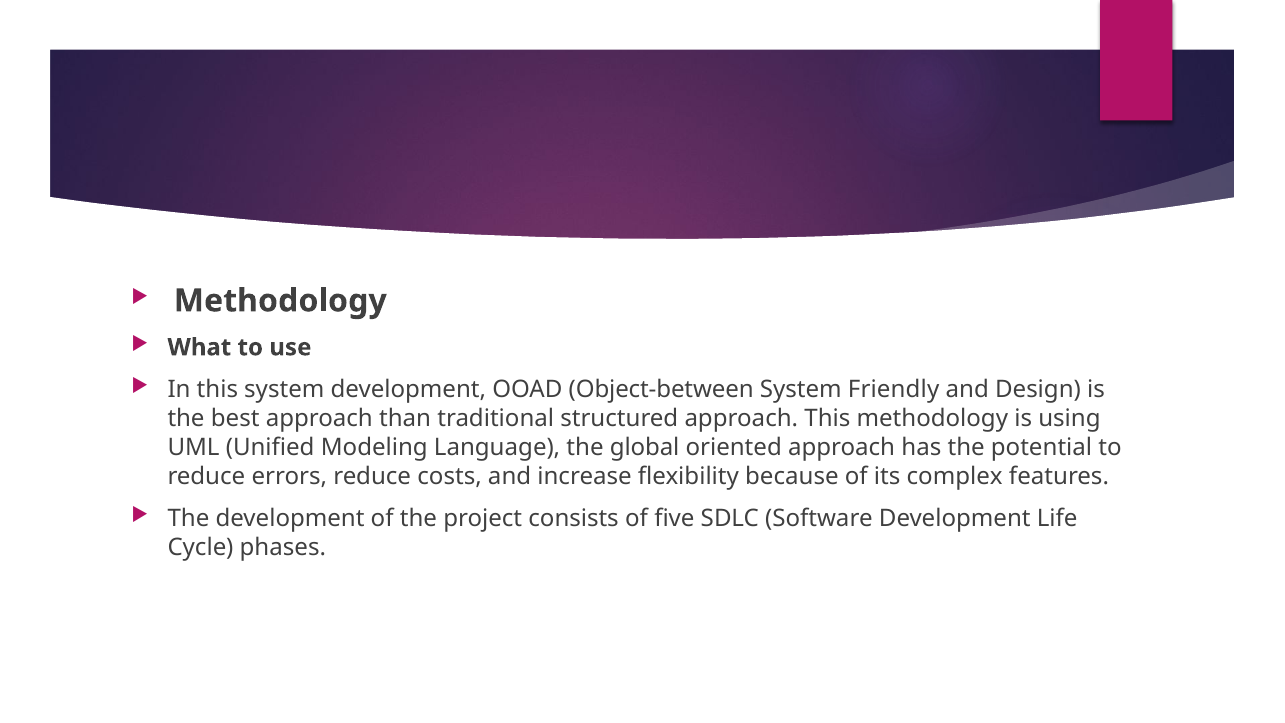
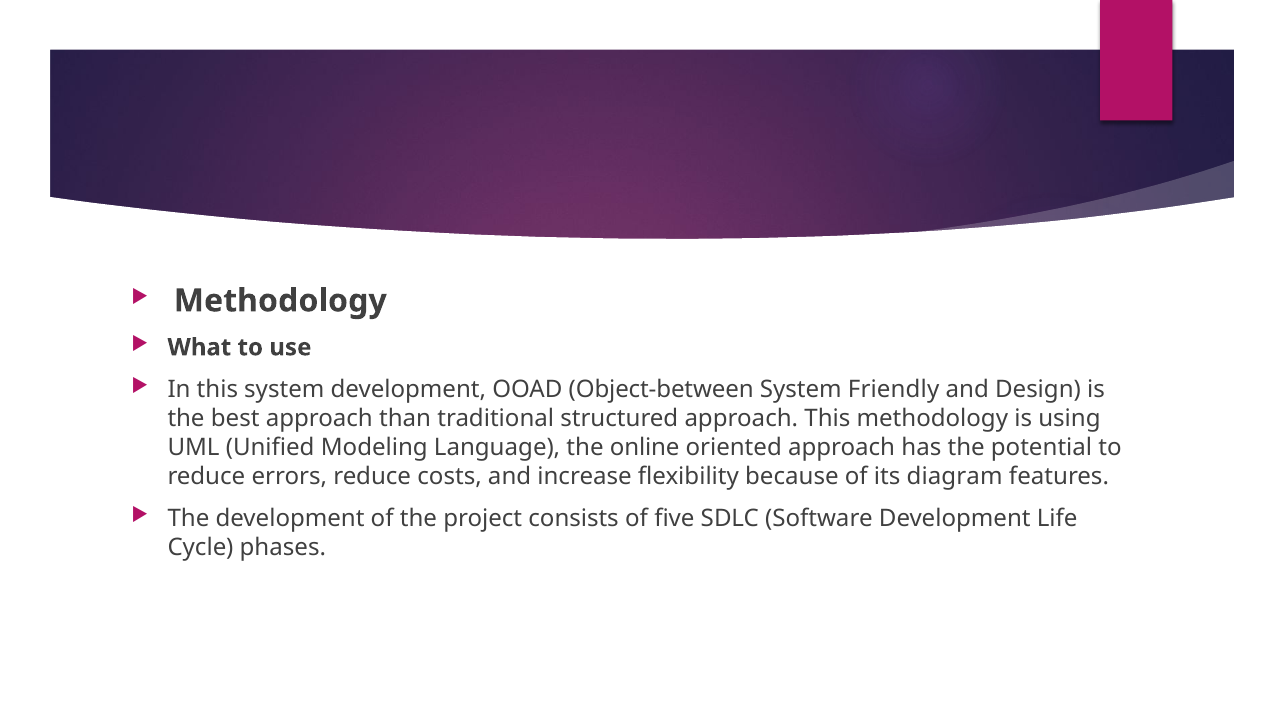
global: global -> online (645, 447)
complex: complex -> diagram (955, 476)
